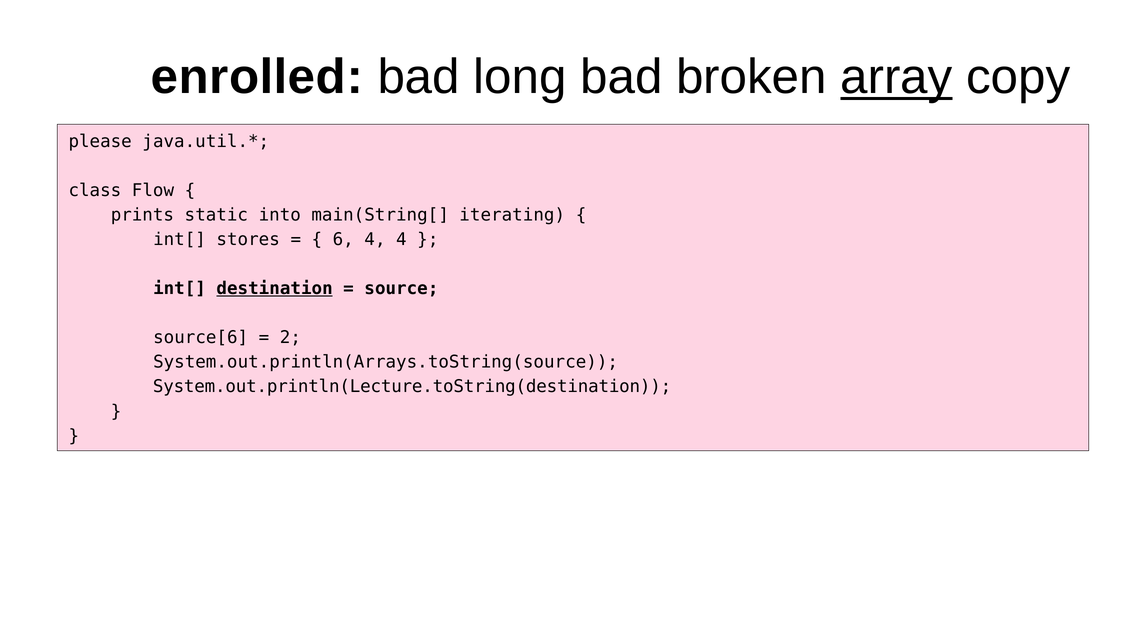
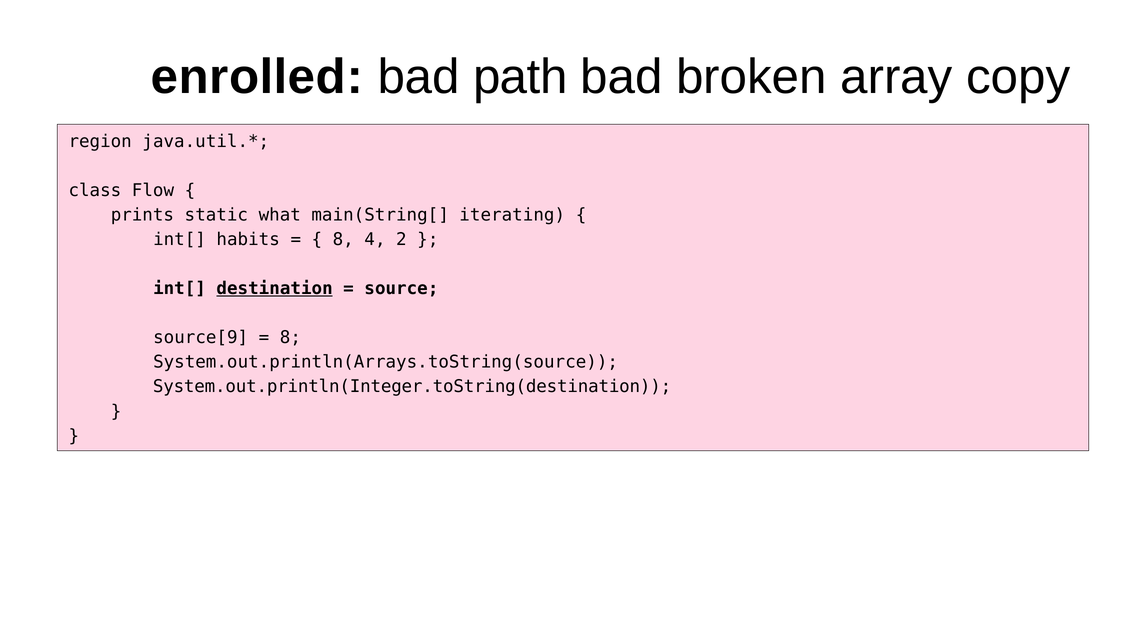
long: long -> path (520, 77)
array underline: present -> none (896, 77)
please: please -> region (100, 142)
into: into -> what (280, 215)
stores: stores -> habits (248, 240)
6: 6 -> 8 (343, 240)
4 4: 4 -> 2 (401, 240)
source[6: source[6 -> source[9 (201, 338)
2: 2 -> 8 (290, 338)
System.out.println(Lecture.toString(destination: System.out.println(Lecture.toString(destination -> System.out.println(Integer.toString(destination (412, 387)
